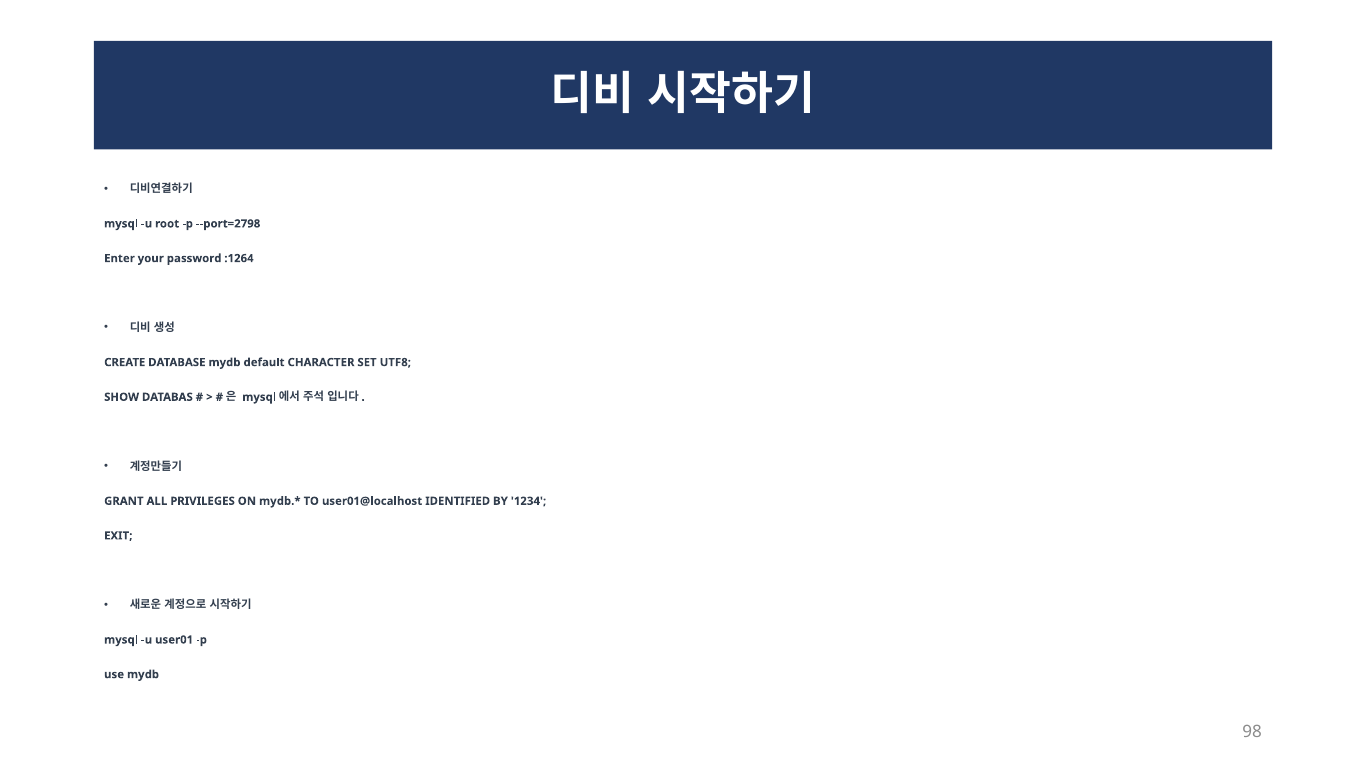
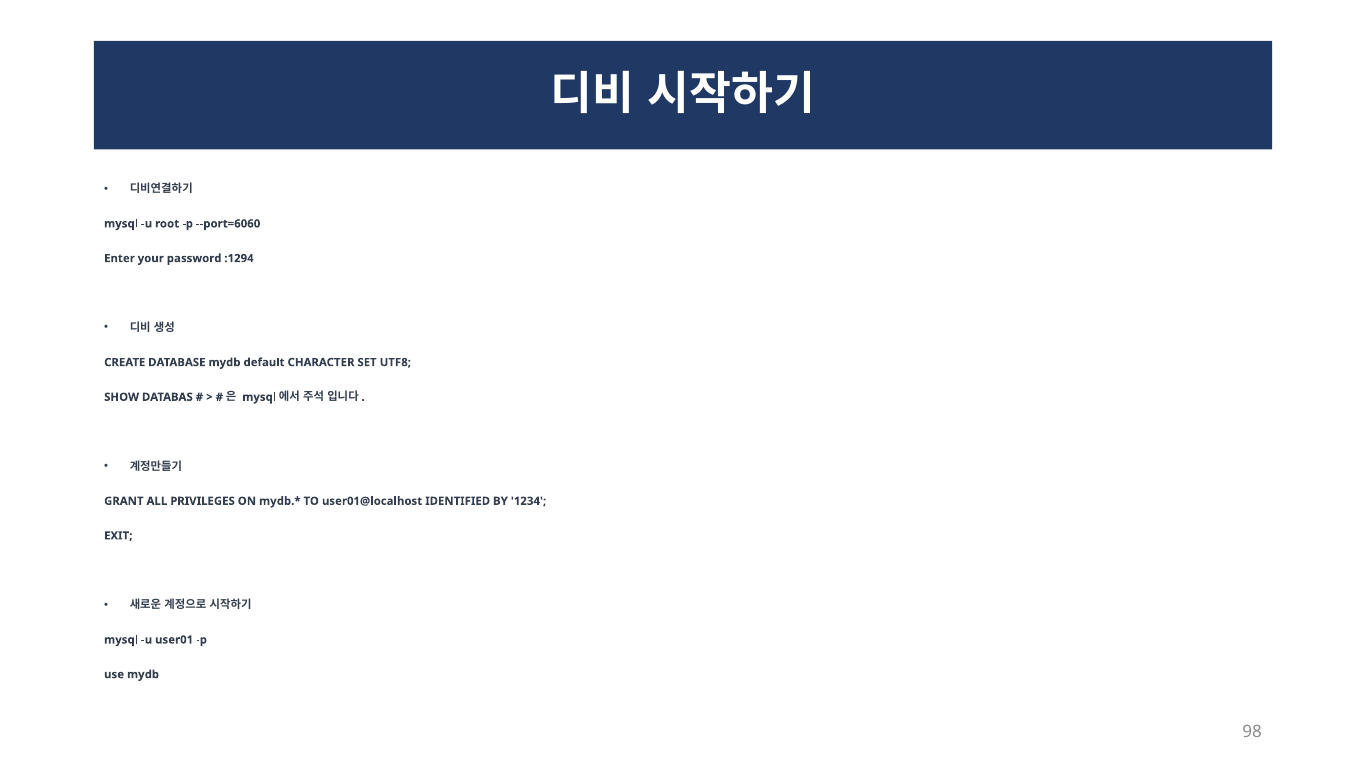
--port=2798: --port=2798 -> --port=6060 (228, 224)
:1264: :1264 -> :1294 (239, 259)
